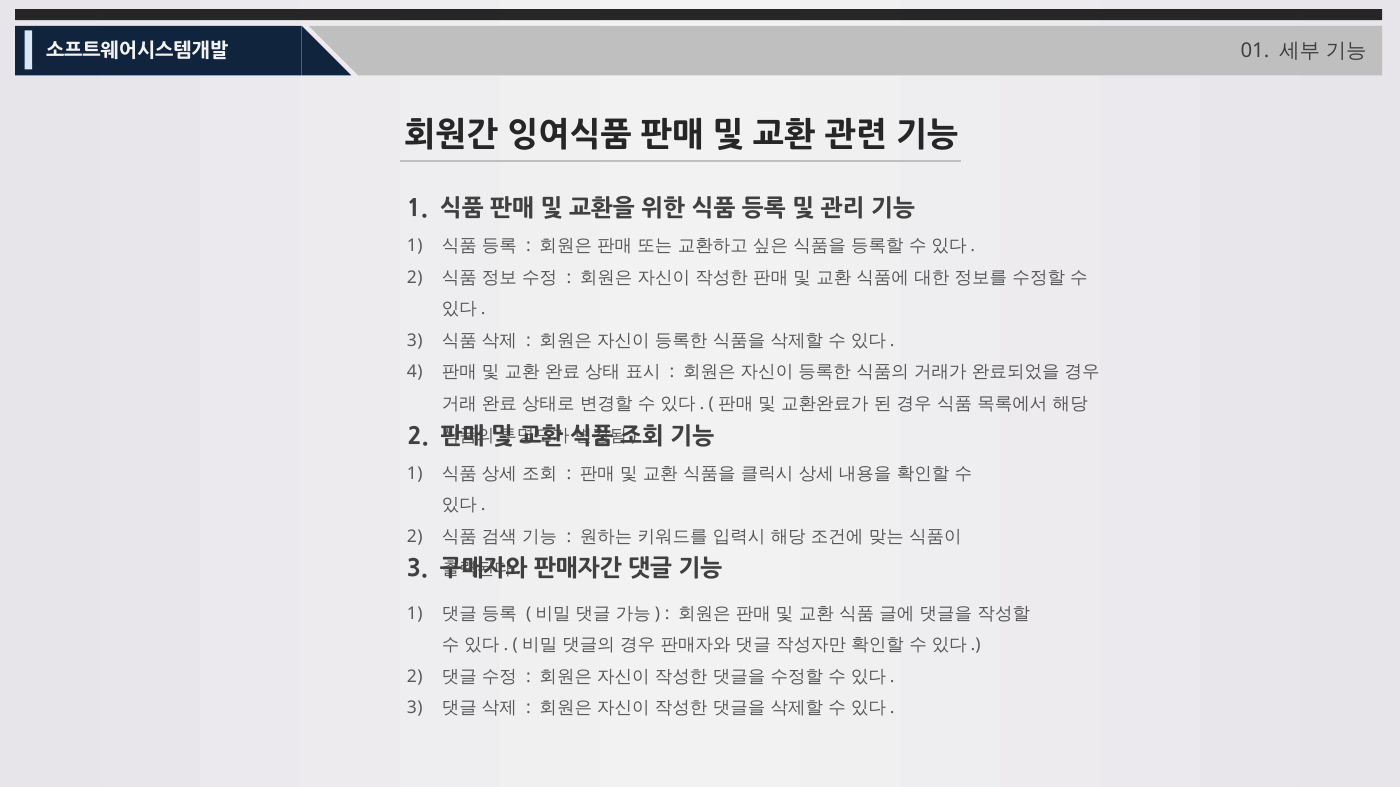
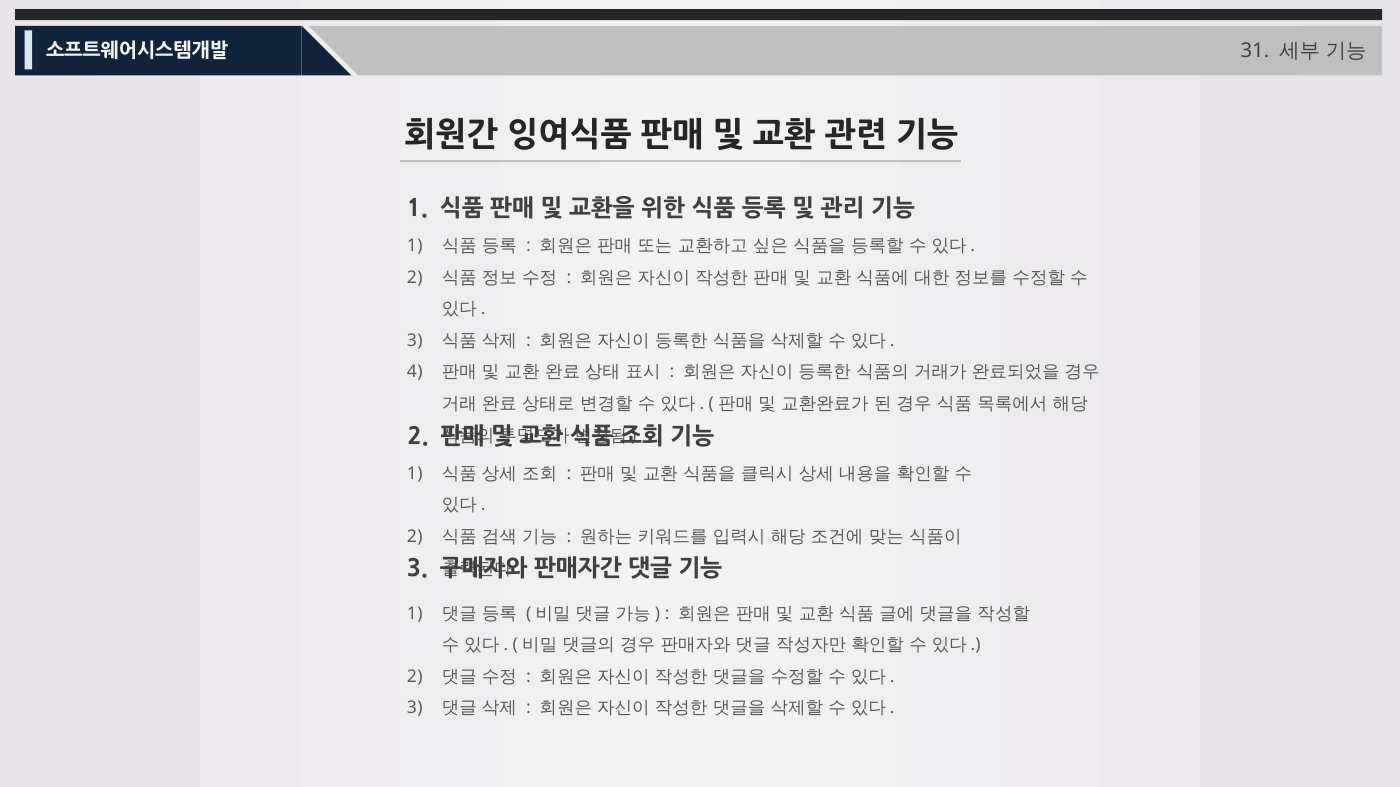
01: 01 -> 31 (1255, 51)
